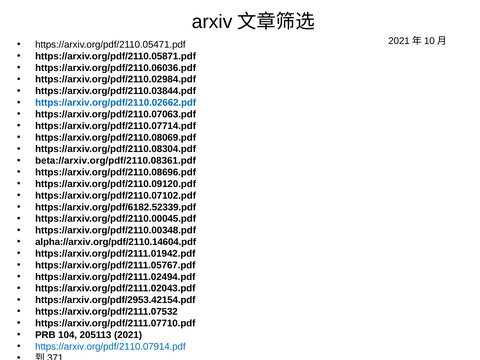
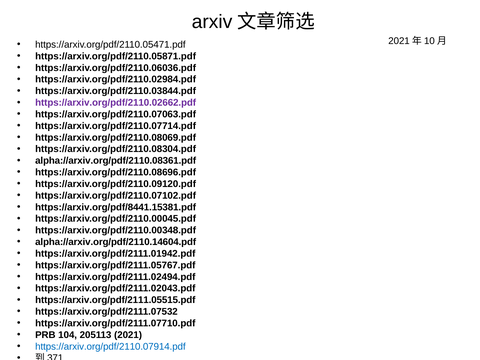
https://arxiv.org/pdf/2110.02662.pdf colour: blue -> purple (116, 103)
beta://arxiv.org/pdf/2110.08361.pdf: beta://arxiv.org/pdf/2110.08361.pdf -> alpha://arxiv.org/pdf/2110.08361.pdf (116, 161)
https://arxiv.org/pdf/6182.52339.pdf: https://arxiv.org/pdf/6182.52339.pdf -> https://arxiv.org/pdf/8441.15381.pdf (116, 207)
https://arxiv.org/pdf/2953.42154.pdf: https://arxiv.org/pdf/2953.42154.pdf -> https://arxiv.org/pdf/2111.05515.pdf (115, 300)
